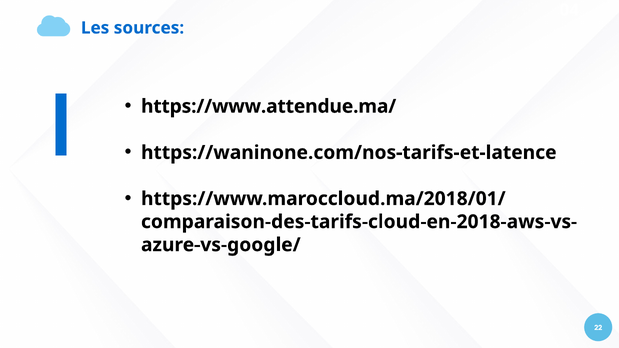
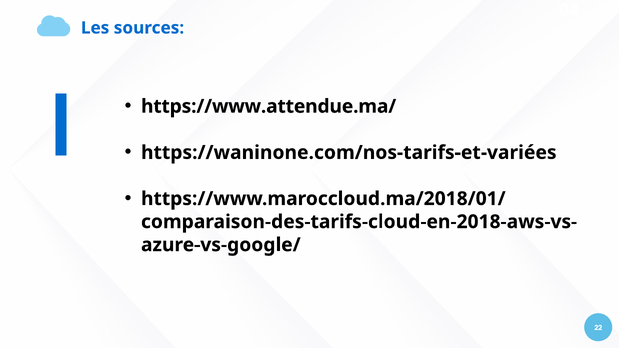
https://waninone.com/nos-tarifs-et-latence: https://waninone.com/nos-tarifs-et-latence -> https://waninone.com/nos-tarifs-et-variées (349, 153)
